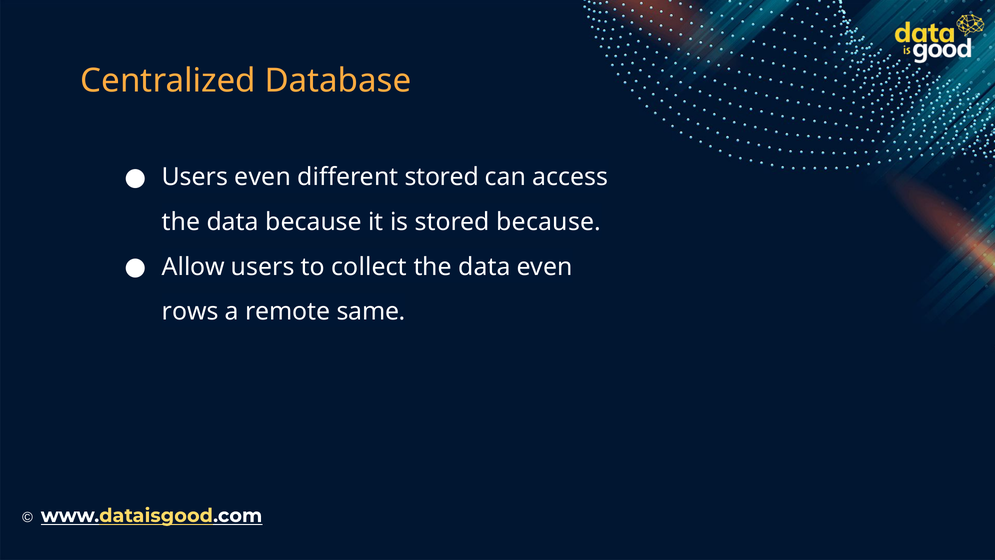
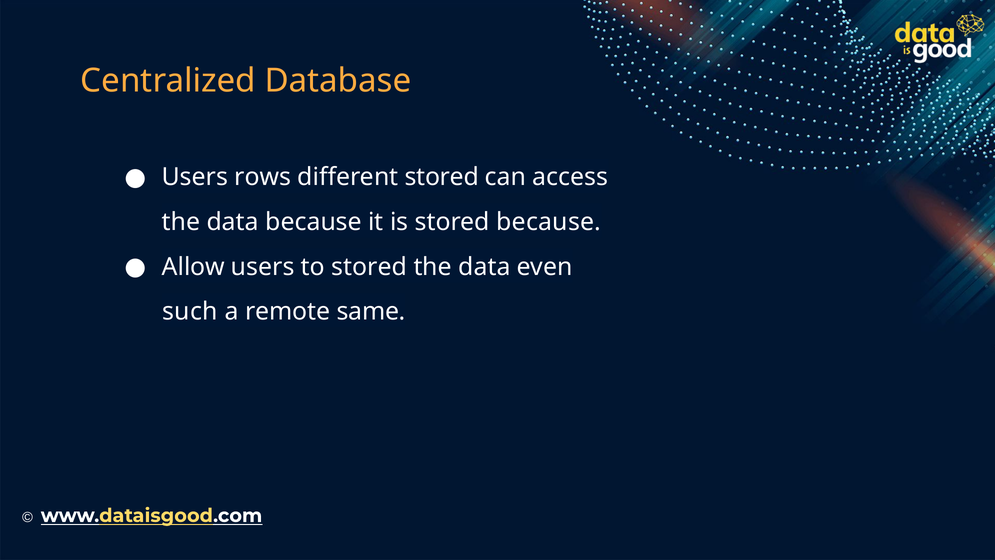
Users even: even -> rows (263, 177)
to collect: collect -> stored (369, 267)
rows: rows -> such (190, 311)
